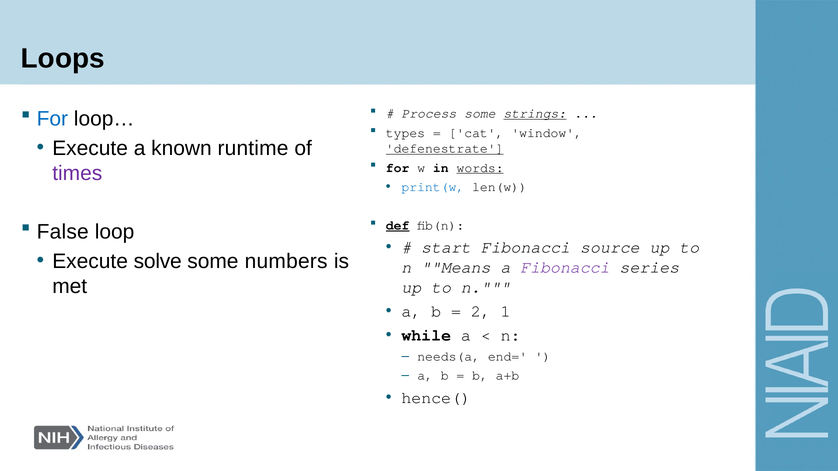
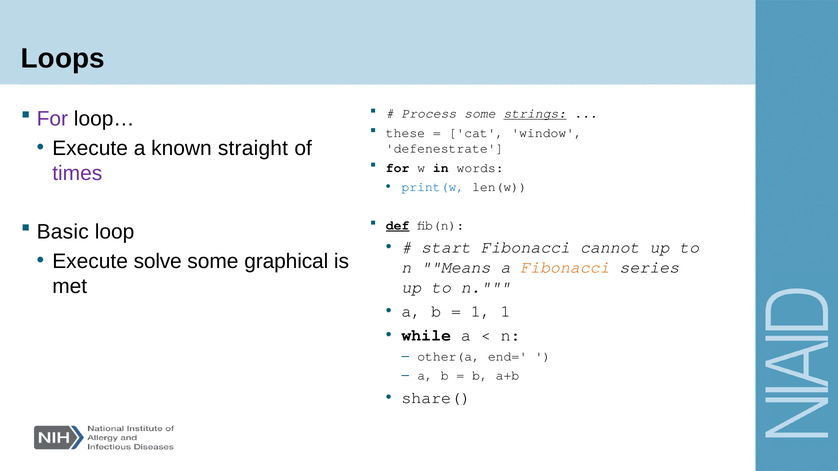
For colour: blue -> purple (52, 119)
types: types -> these (405, 133)
runtime: runtime -> straight (253, 148)
defenestrate underline: present -> none (445, 149)
words underline: present -> none (480, 168)
False: False -> Basic (63, 232)
source: source -> cannot (610, 248)
numbers: numbers -> graphical (286, 261)
Fibonacci colour: purple -> orange (565, 268)
2: 2 -> 1 (481, 312)
needs(a: needs(a -> other(a (449, 357)
hence(: hence( -> share( (436, 398)
